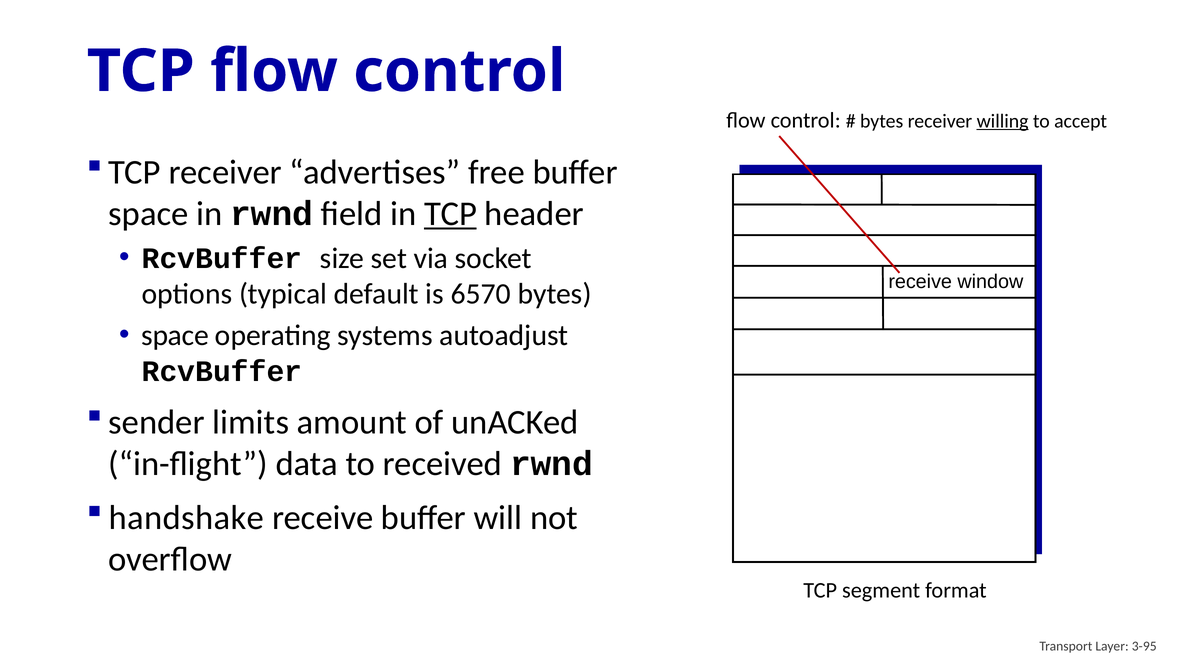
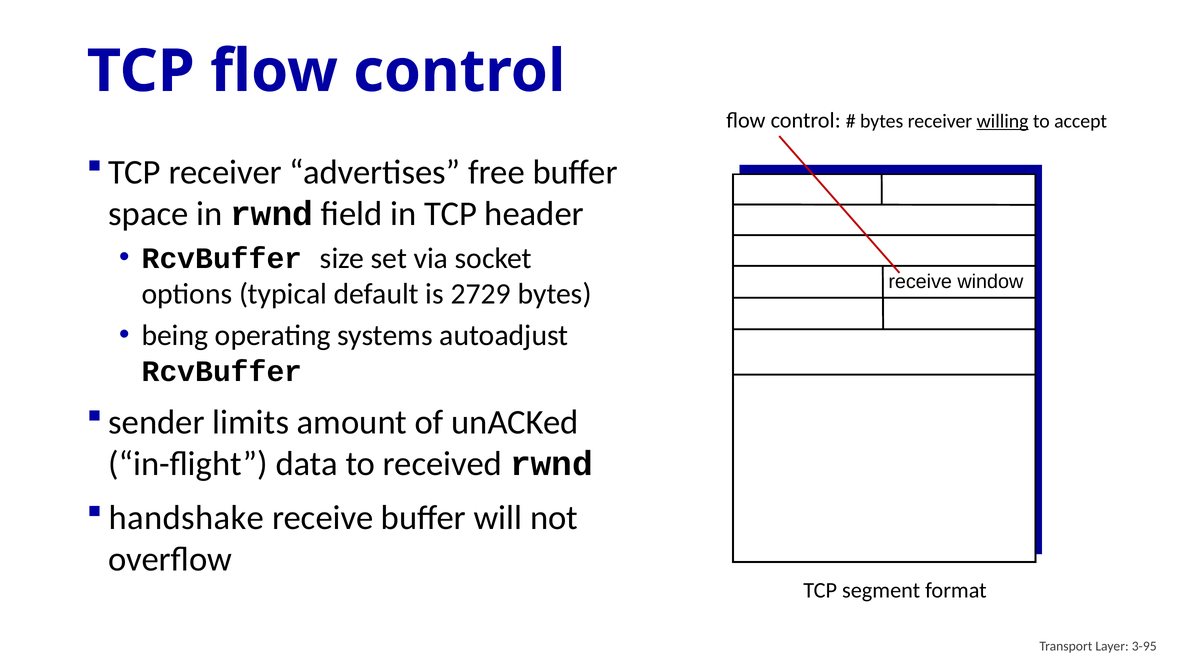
TCP underline: present -> none (451, 214)
6570: 6570 -> 2729 (481, 294)
space: space -> being (175, 336)
